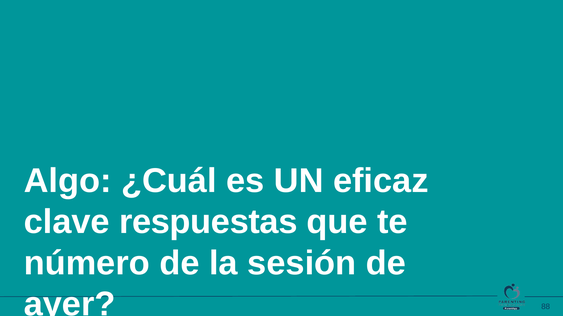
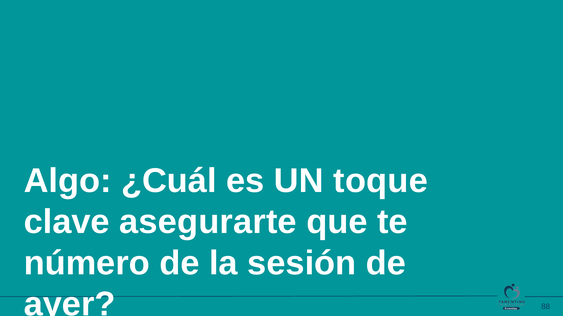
eficaz: eficaz -> toque (381, 181)
respuestas: respuestas -> asegurarte (208, 222)
